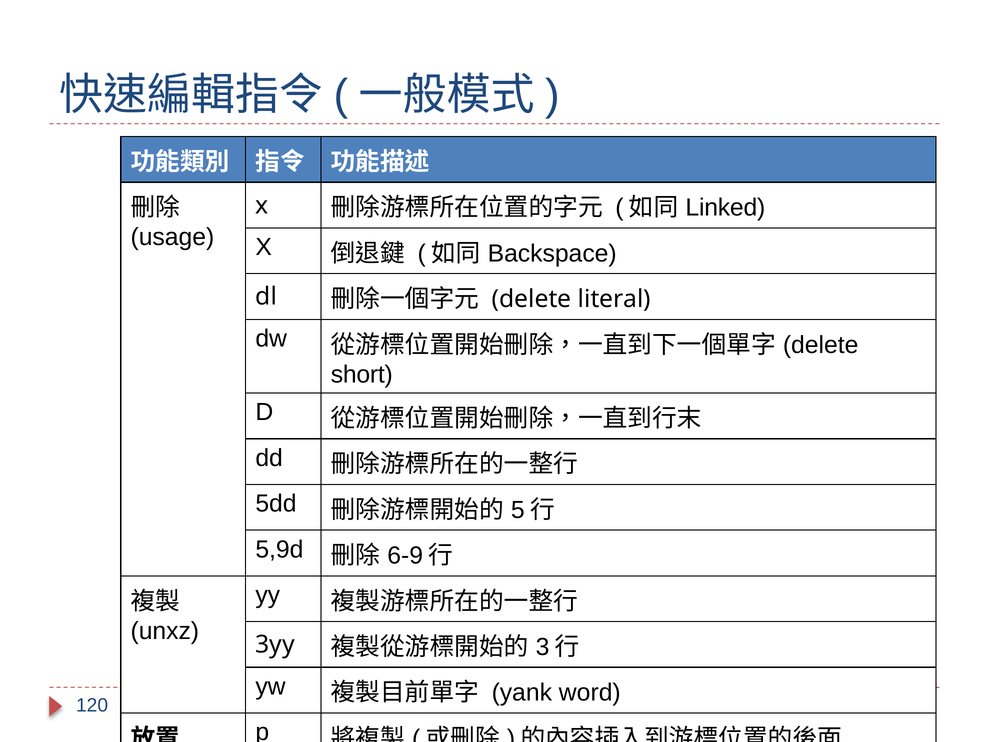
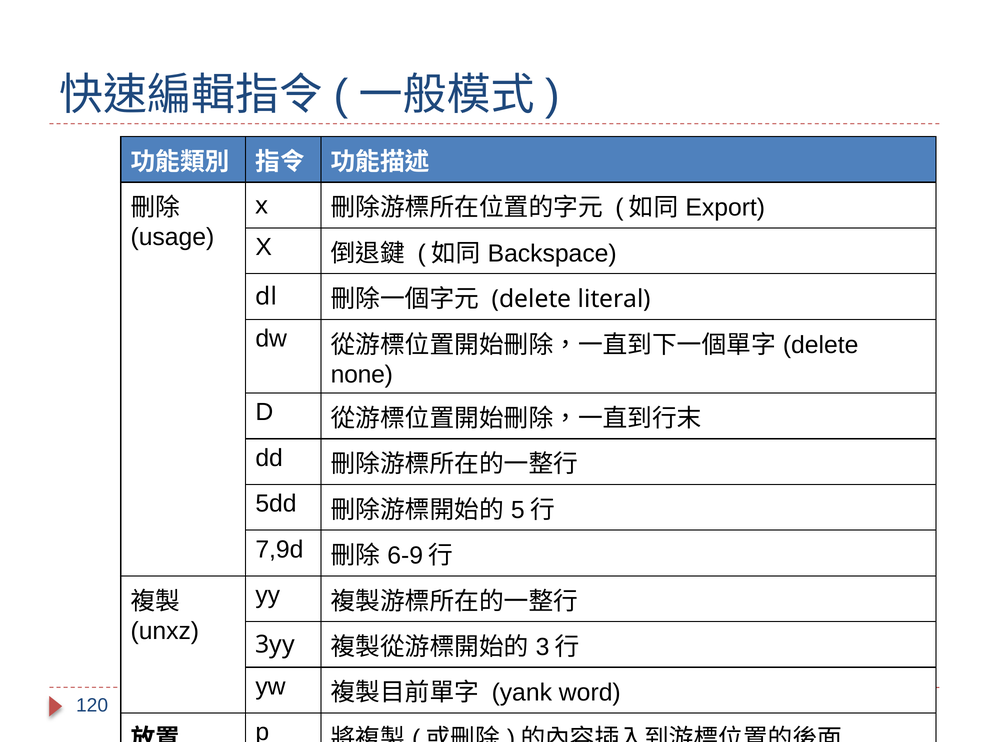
Linked: Linked -> Export (725, 208)
short: short -> none (362, 374)
5,9d: 5,9d -> 7,9d (279, 549)
